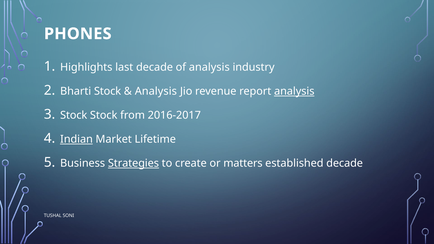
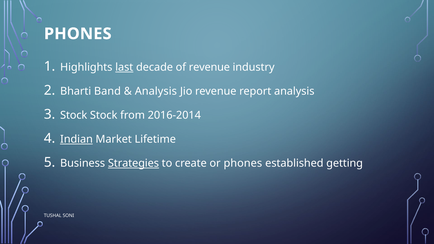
last underline: none -> present (124, 67)
of analysis: analysis -> revenue (209, 67)
Bharti Stock: Stock -> Band (107, 91)
analysis underline: present -> none (294, 91)
2016-2017: 2016-2017 -> 2016-2014 (174, 115)
or matters: matters -> phones (243, 163)
established decade: decade -> getting (345, 163)
